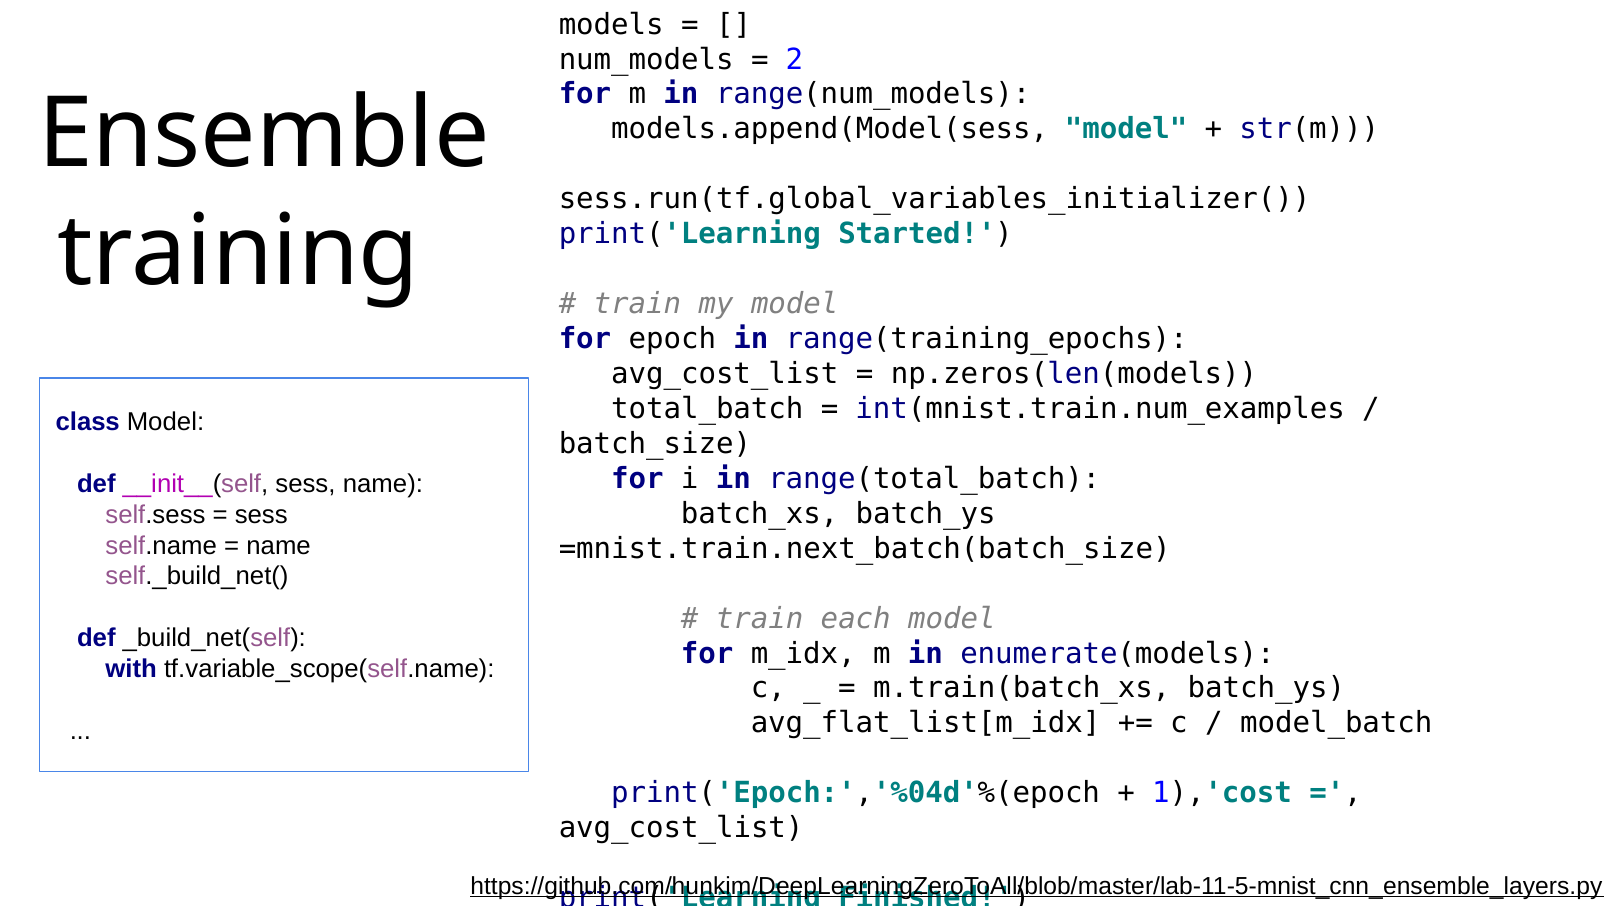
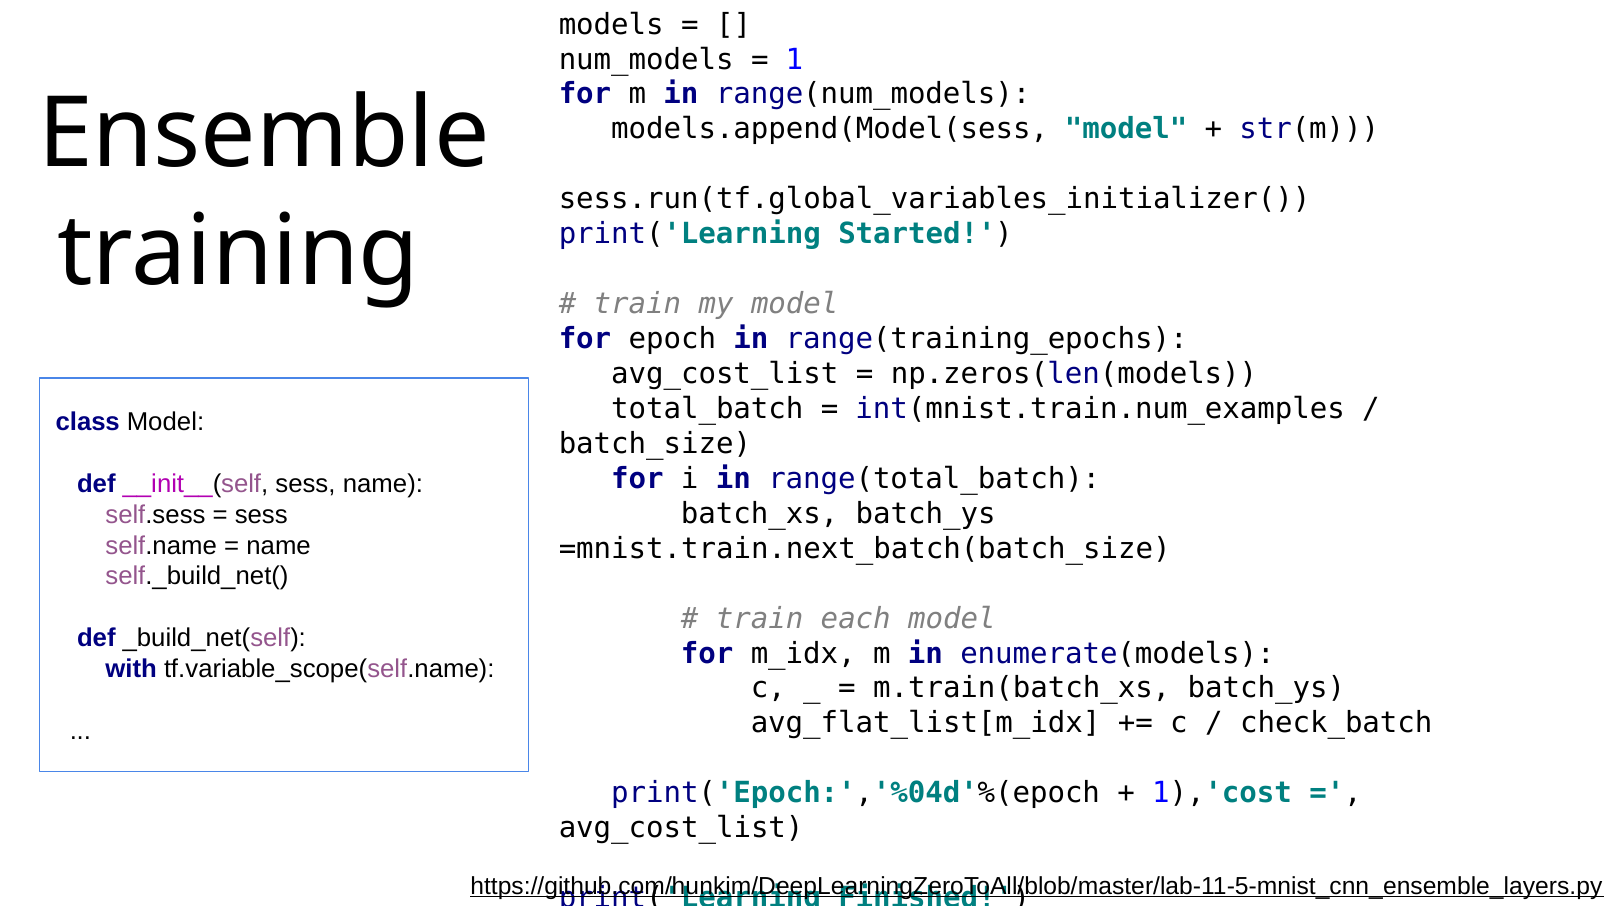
2: 2 -> 1 (794, 59)
model_batch: model_batch -> check_batch (1336, 723)
